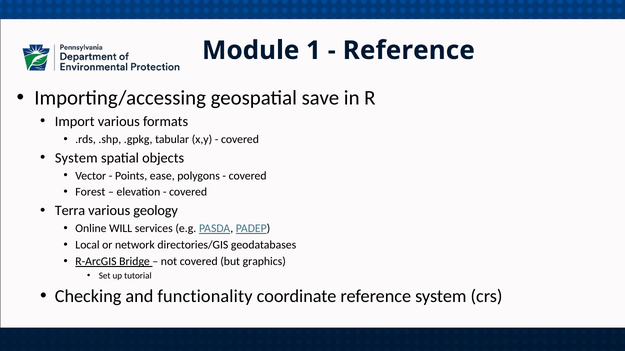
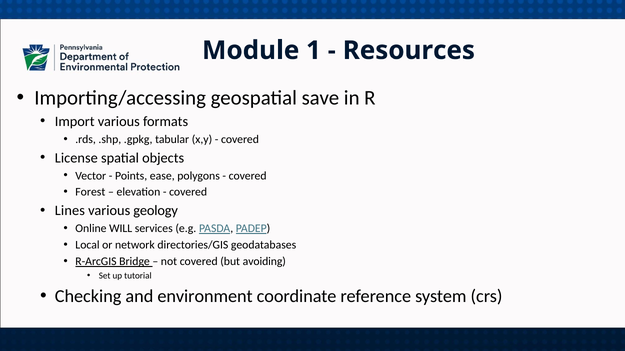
Reference: Reference -> Resources (409, 50)
System: System -> License (76, 158)
Terra: Terra -> Lines (70, 211)
graphics: graphics -> avoiding (264, 262)
functionality: functionality -> environment (205, 297)
